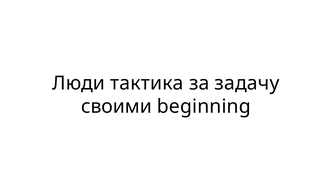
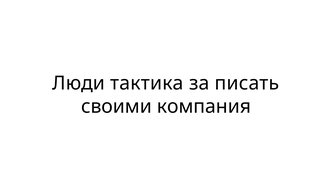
задачу: задачу -> писать (247, 83)
beginning: beginning -> компания (204, 106)
